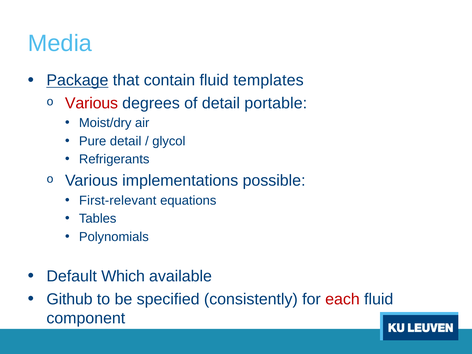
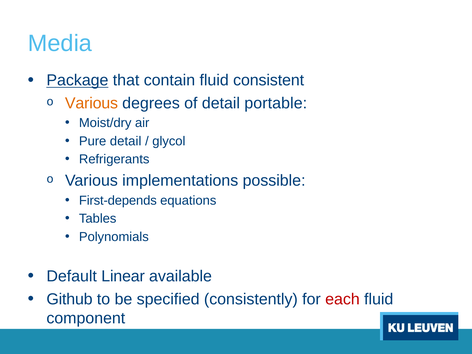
templates: templates -> consistent (269, 80)
Various colour: red -> orange (92, 103)
First-relevant: First-relevant -> First-depends (118, 200)
Which: Which -> Linear (123, 276)
